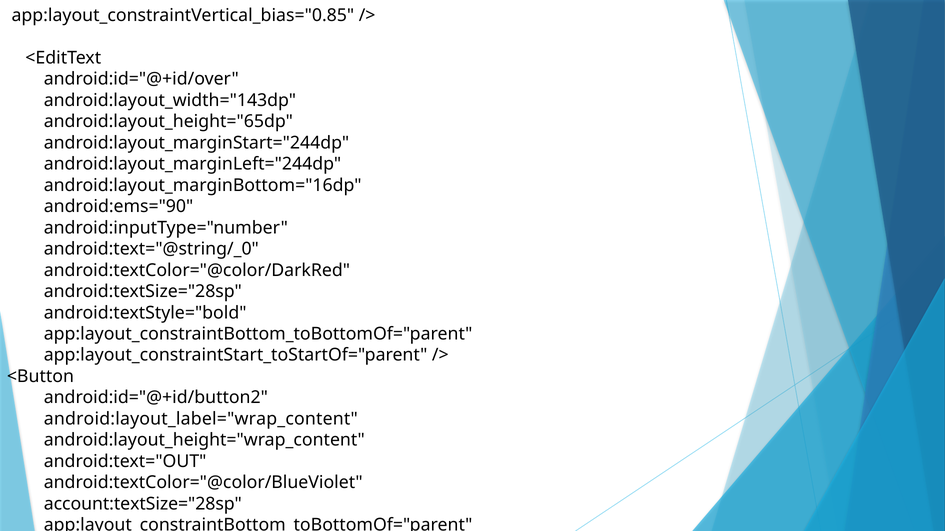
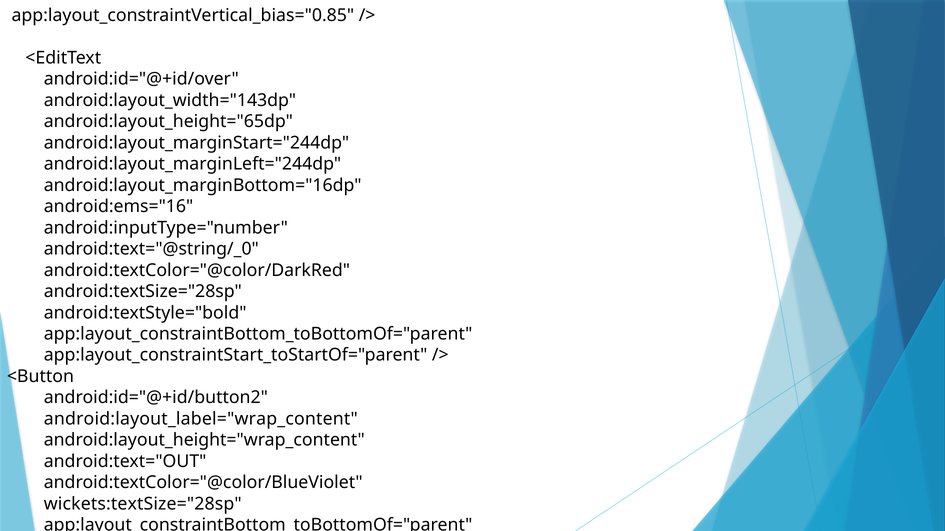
android:ems="90: android:ems="90 -> android:ems="16 (119, 207)
account:textSize="28sp: account:textSize="28sp -> wickets:textSize="28sp (143, 504)
